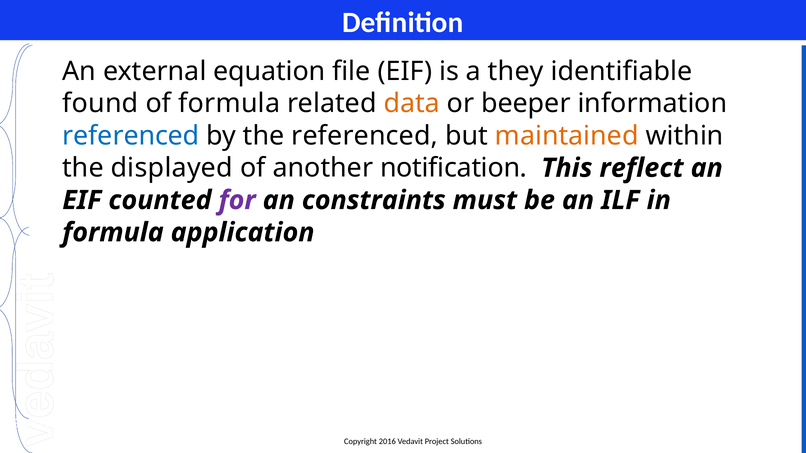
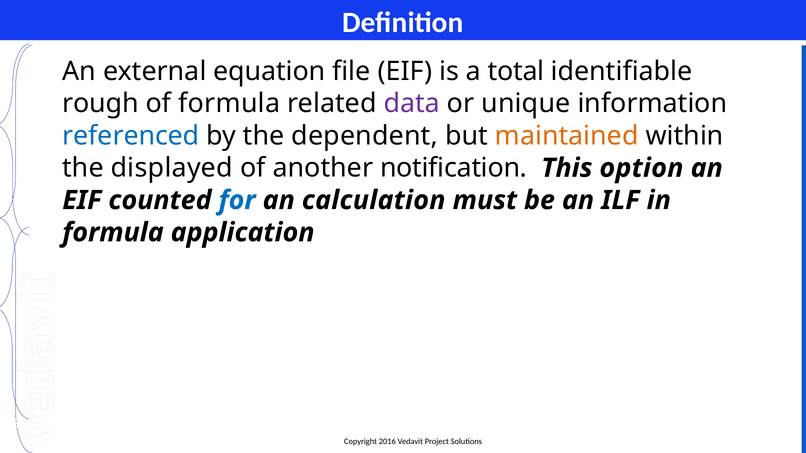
they: they -> total (516, 71)
found: found -> rough (101, 104)
data colour: orange -> purple (412, 104)
beeper: beeper -> unique (526, 104)
the referenced: referenced -> dependent (365, 136)
reflect: reflect -> option (641, 168)
for colour: purple -> blue (237, 200)
constraints: constraints -> calculation (374, 200)
